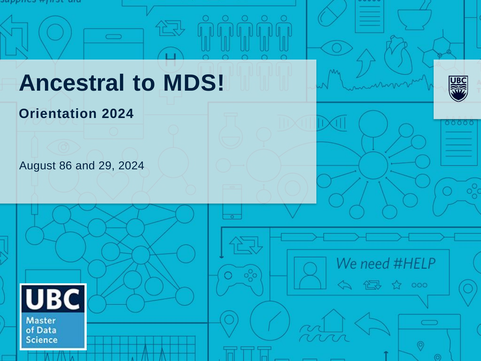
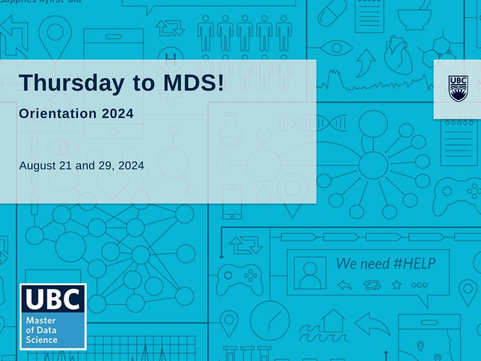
Ancestral: Ancestral -> Thursday (72, 83)
86: 86 -> 21 (66, 166)
